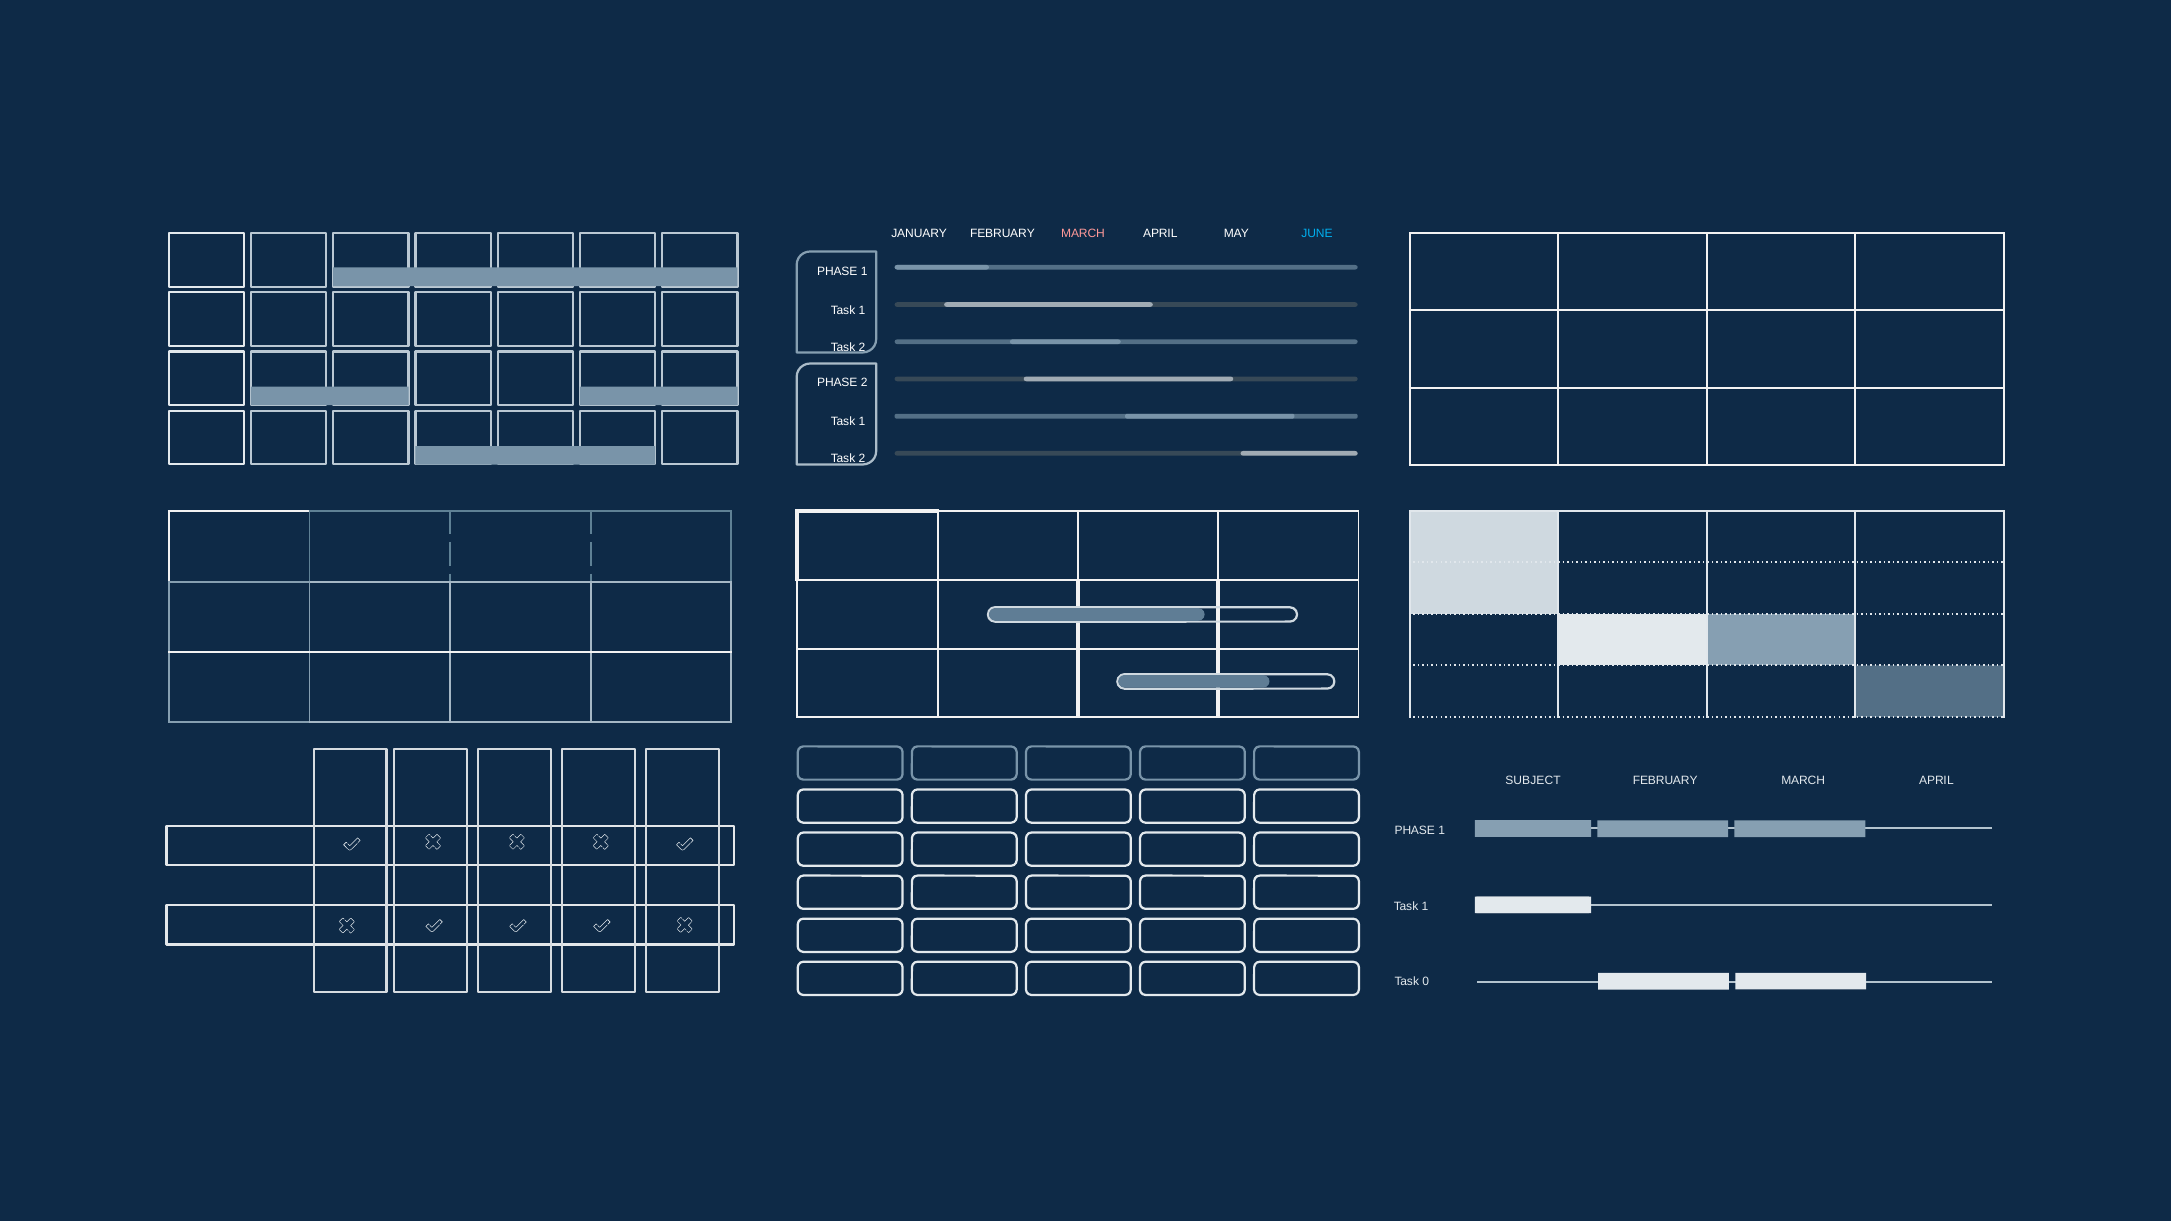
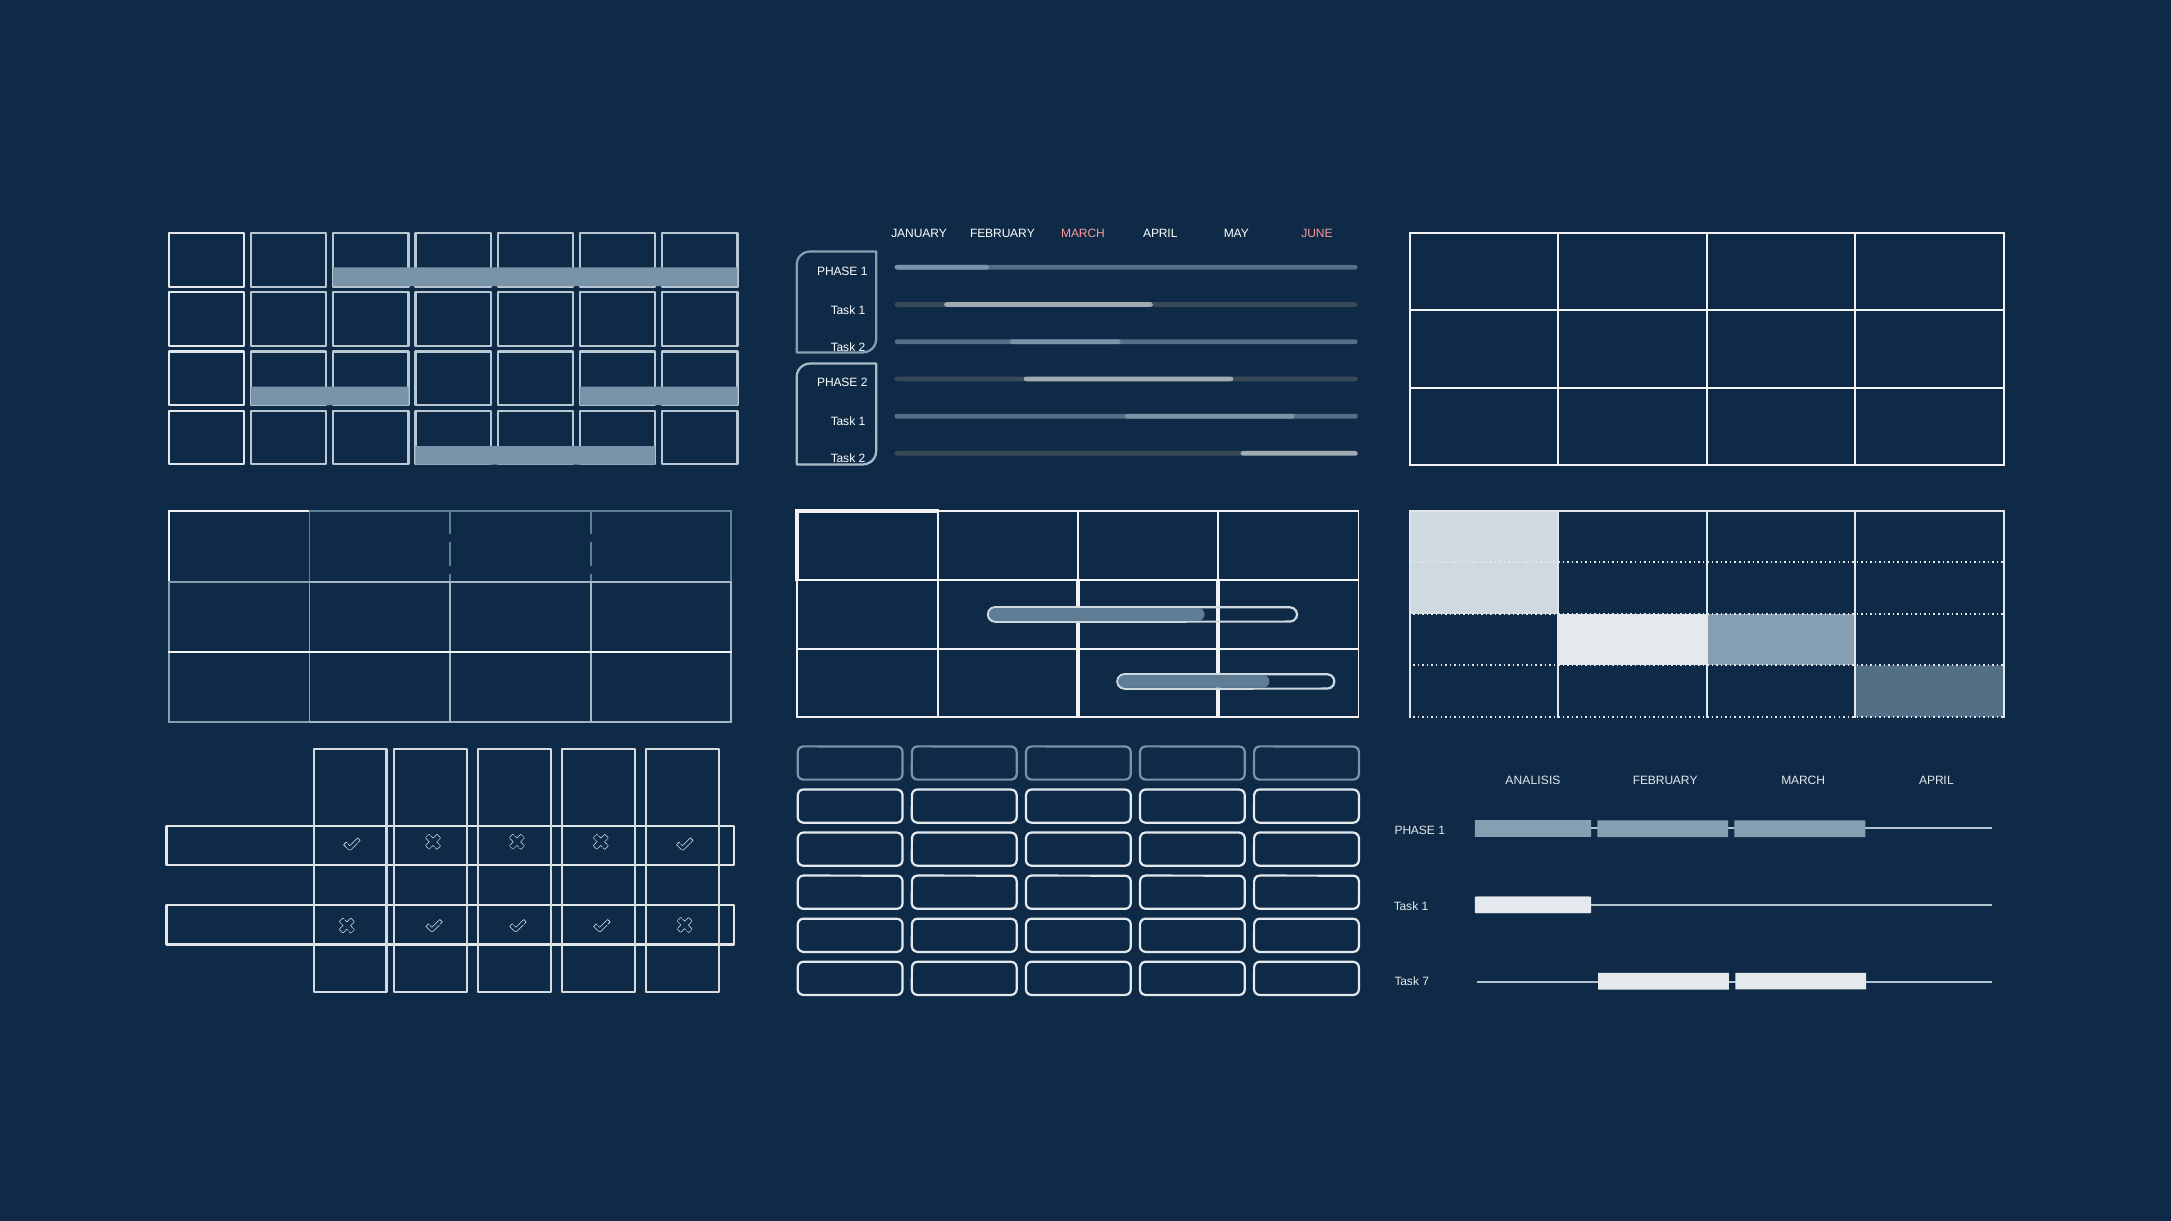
JUNE colour: light blue -> pink (1317, 234)
SUBJECT: SUBJECT -> ANALISIS (1533, 781)
0: 0 -> 7 (1426, 982)
